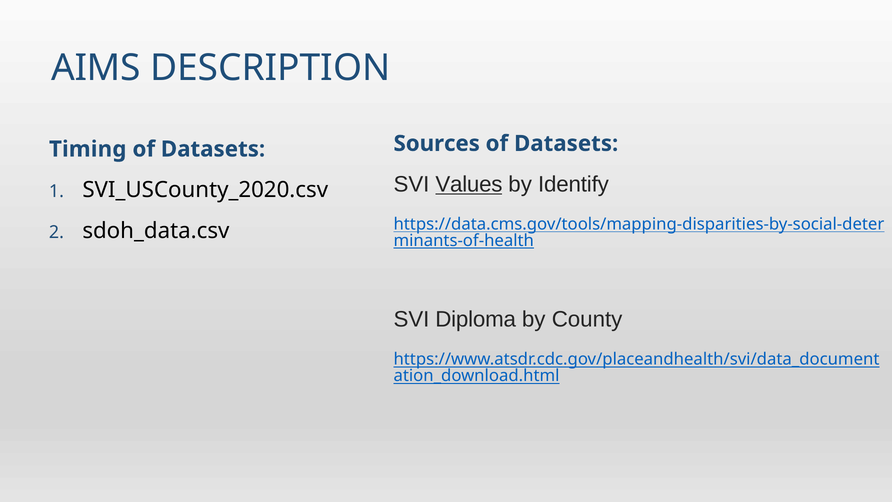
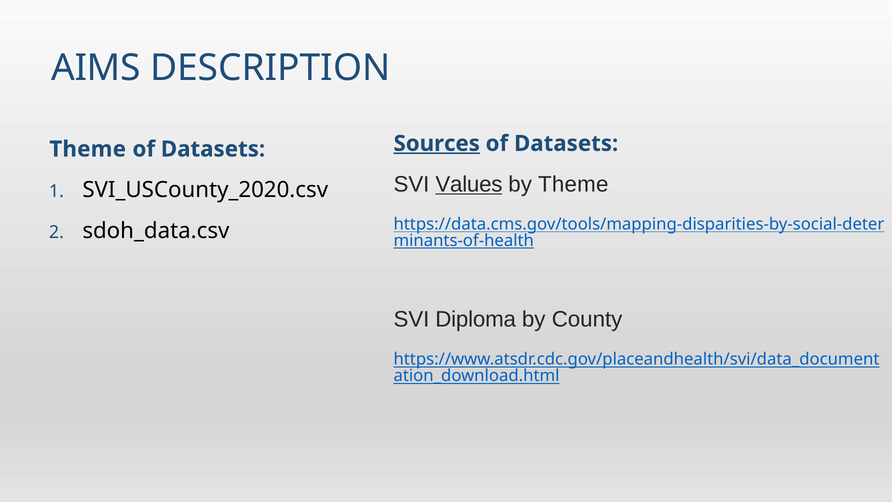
Sources underline: none -> present (437, 144)
Timing: Timing -> Theme (88, 149)
by Identify: Identify -> Theme (573, 184)
